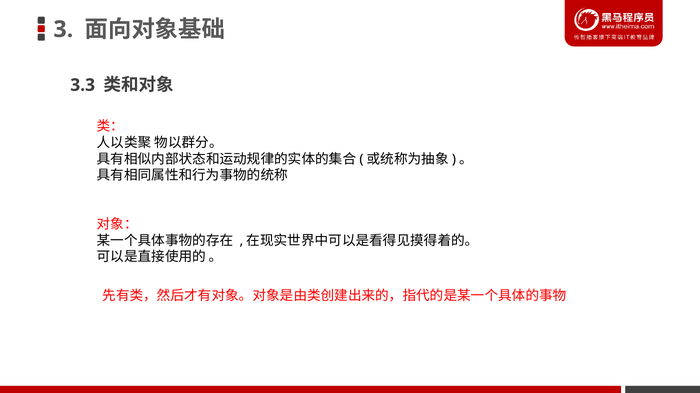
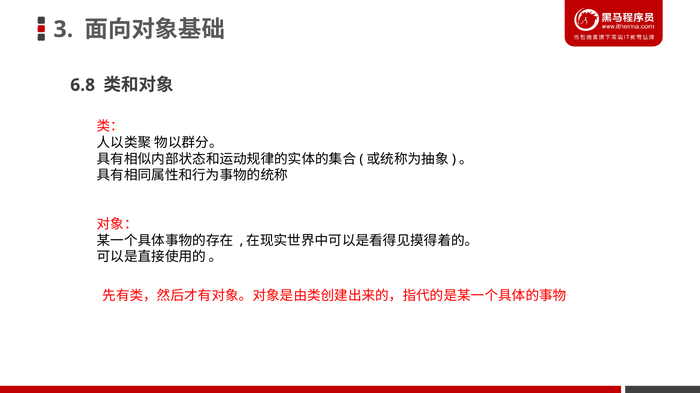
3.3: 3.3 -> 6.8 (83, 85)
